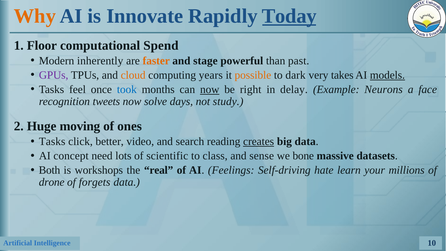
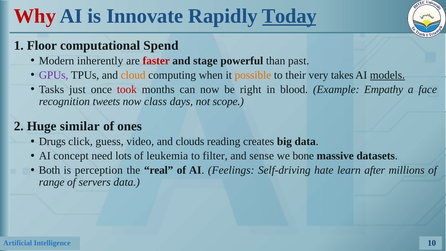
Why colour: orange -> red (35, 16)
faster colour: orange -> red (156, 61)
years: years -> when (211, 75)
dark: dark -> their (296, 75)
feel: feel -> just (77, 89)
took colour: blue -> red (127, 89)
now underline: present -> none (210, 89)
delay: delay -> blood (294, 89)
Neurons: Neurons -> Empathy (384, 89)
solve: solve -> class (155, 101)
study: study -> scope (228, 101)
moving: moving -> similar (80, 126)
Tasks: Tasks -> Drugs (52, 141)
better: better -> guess (110, 141)
search: search -> clouds (190, 141)
creates underline: present -> none (259, 141)
scientific: scientific -> leukemia (167, 156)
class: class -> filter (215, 156)
workshops: workshops -> perception (99, 170)
your: your -> after (375, 170)
drone: drone -> range (52, 182)
forgets: forgets -> servers (95, 182)
